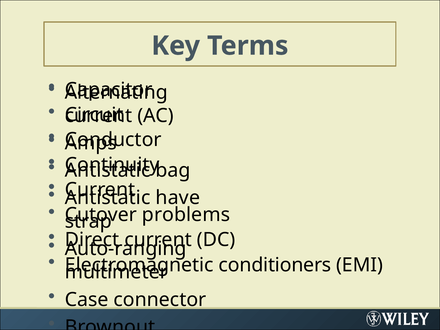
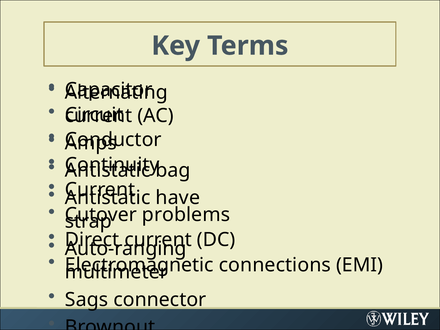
conditioners: conditioners -> connections (275, 265)
Case: Case -> Sags (87, 300)
